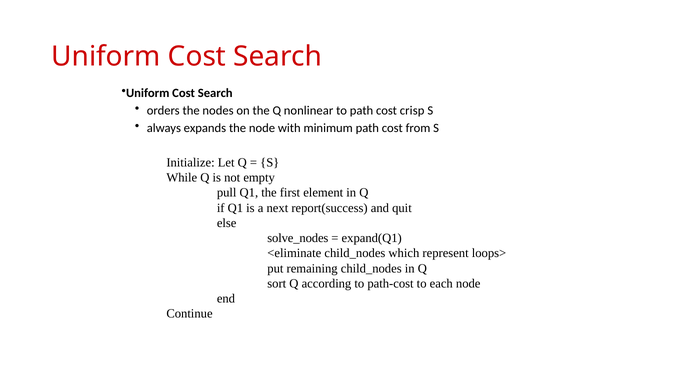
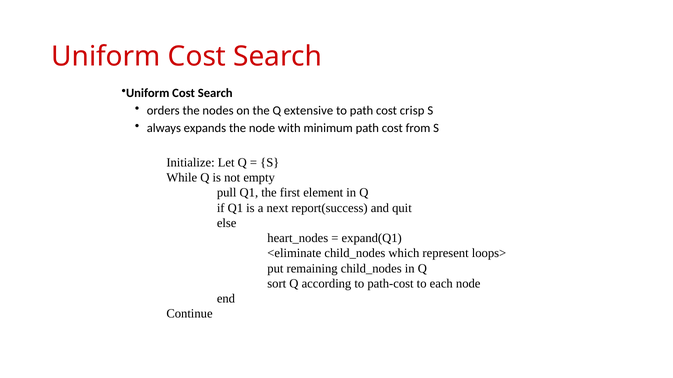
nonlinear: nonlinear -> extensive (309, 111)
solve_nodes: solve_nodes -> heart_nodes (298, 239)
